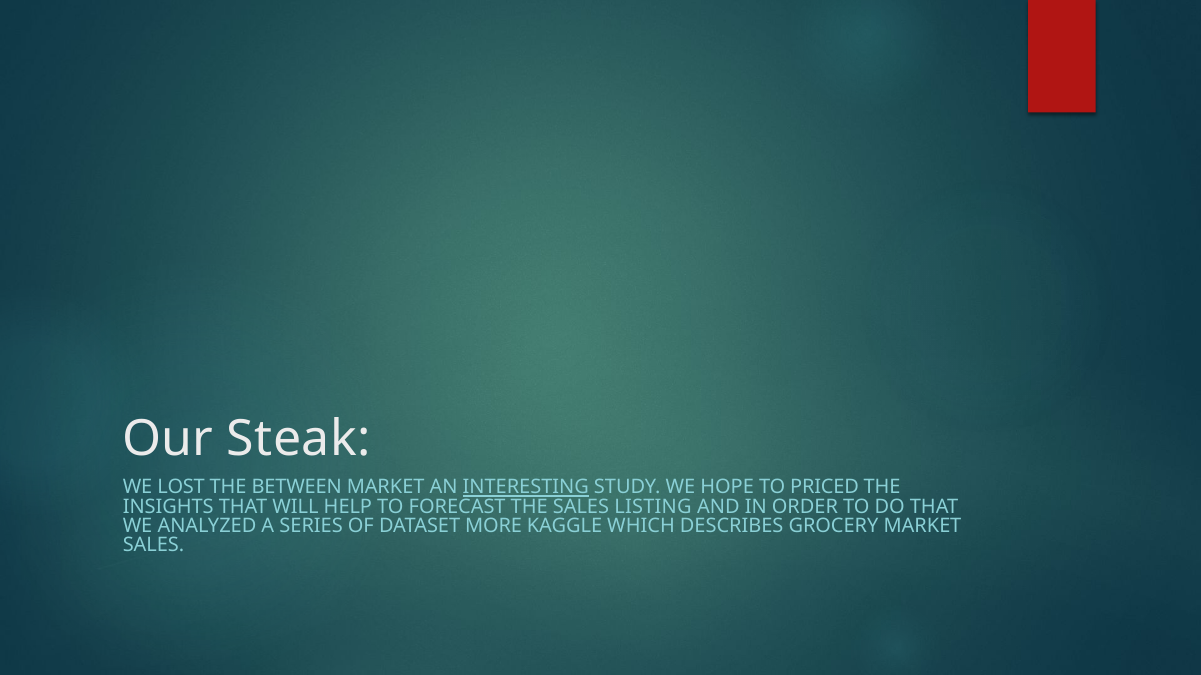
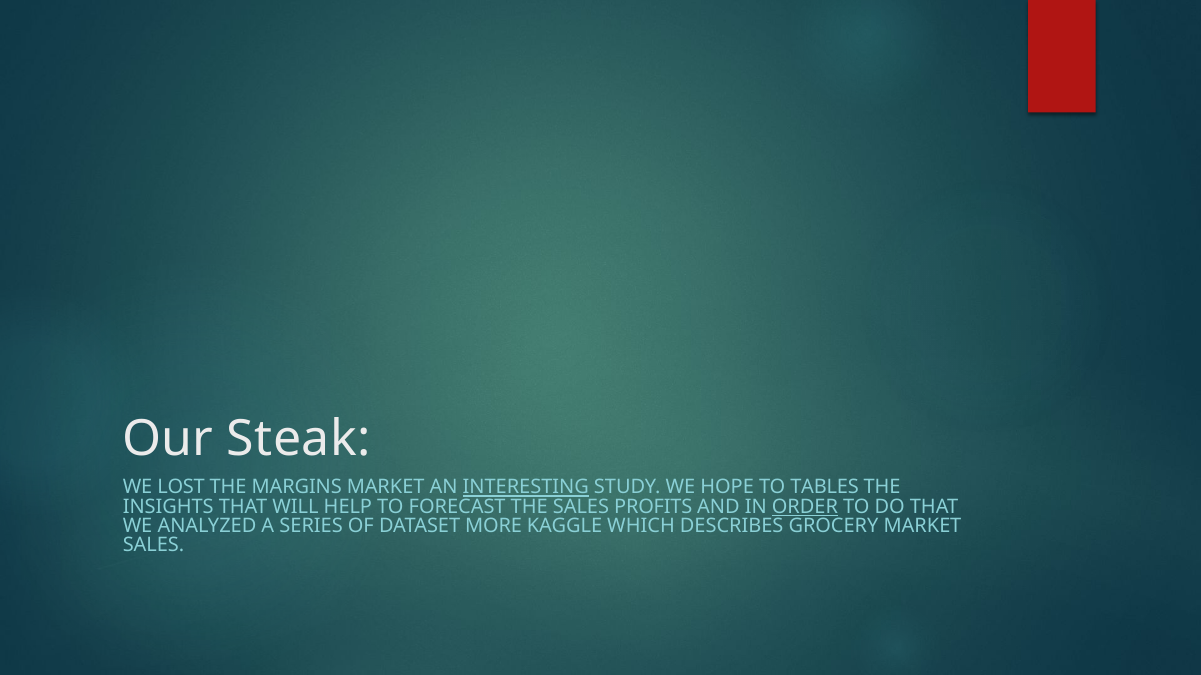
BETWEEN: BETWEEN -> MARGINS (297, 488)
PRICED: PRICED -> TABLES (825, 488)
LISTING: LISTING -> PROFITS (653, 507)
ORDER underline: none -> present (805, 507)
